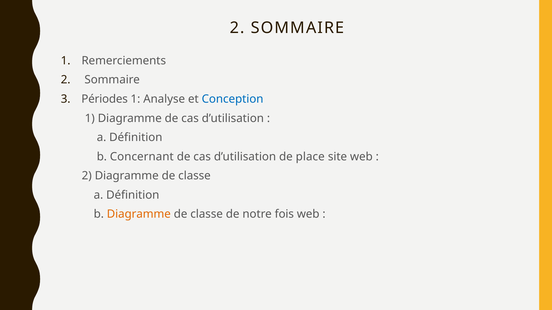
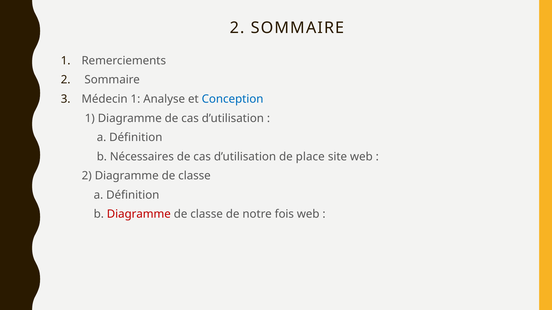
Périodes: Périodes -> Médecin (105, 99)
Concernant: Concernant -> Nécessaires (142, 157)
Diagramme colour: orange -> red (139, 214)
